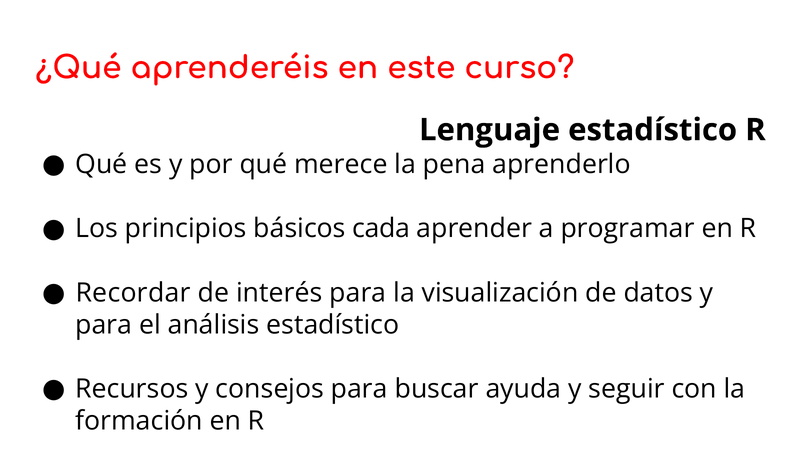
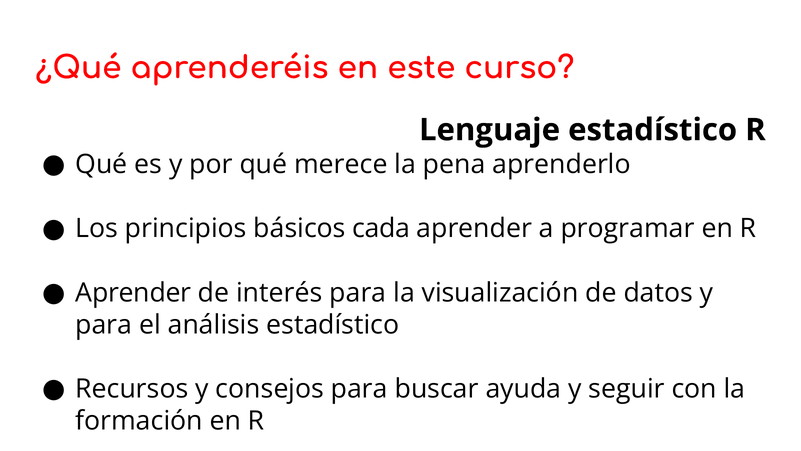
Recordar: Recordar -> Aprender (133, 292)
